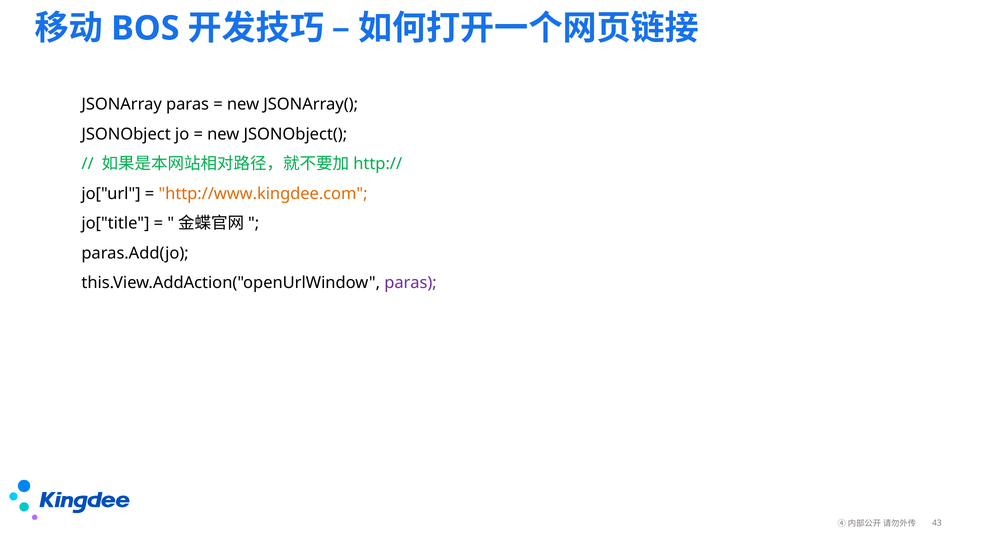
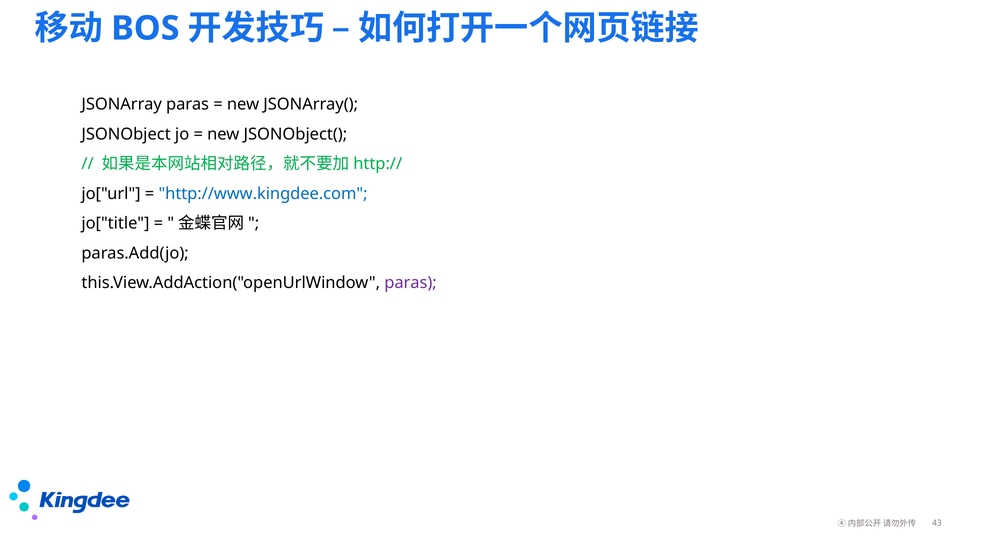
http://www.kingdee.com colour: orange -> blue (263, 194)
